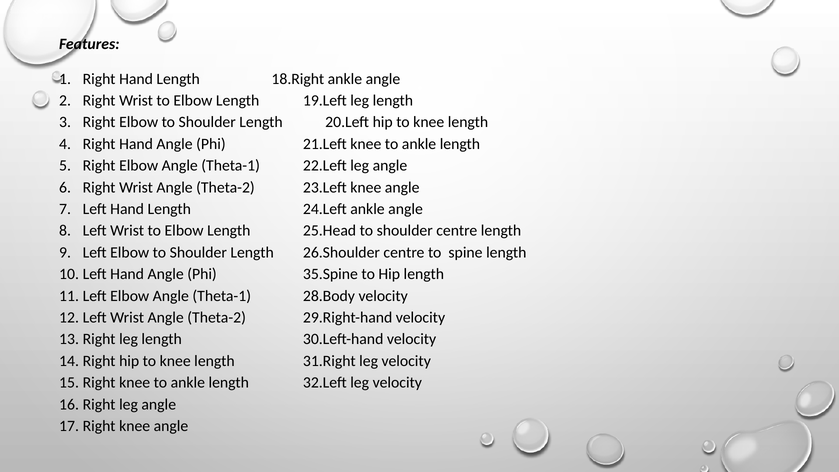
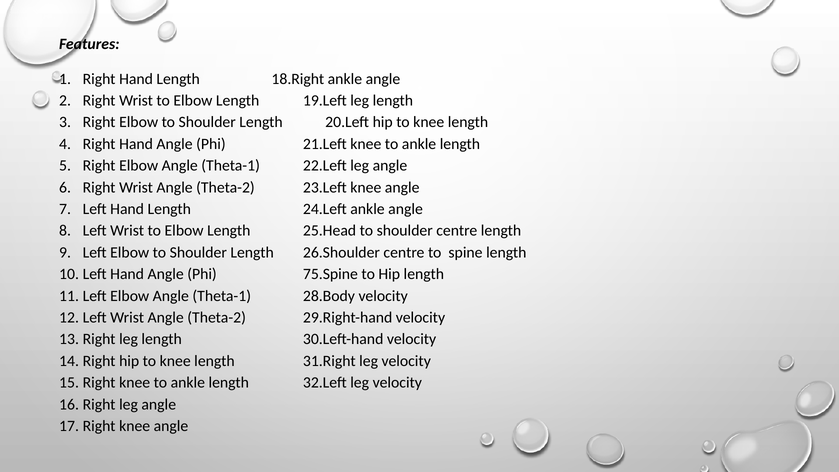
35.Spine: 35.Spine -> 75.Spine (330, 274)
